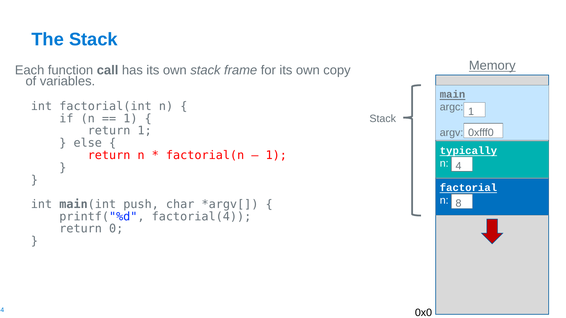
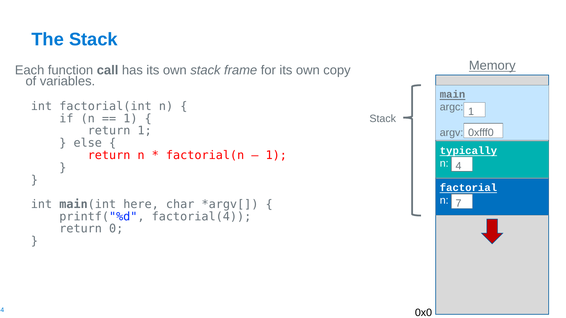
8: 8 -> 7 (458, 203)
push: push -> here (141, 205)
